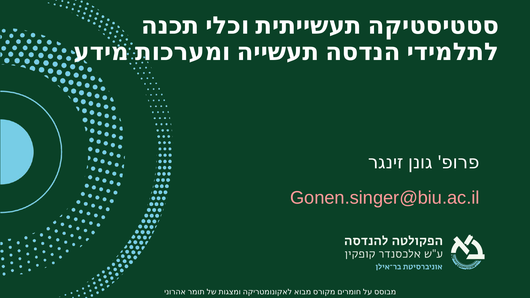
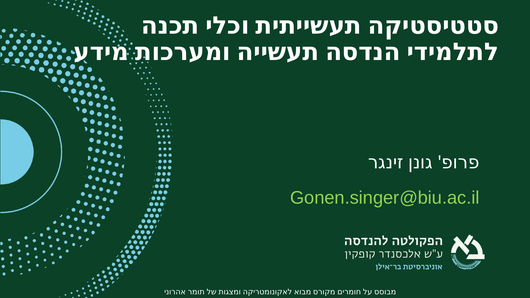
Gonen.singer@biu.ac.il colour: pink -> light green (385, 198)
